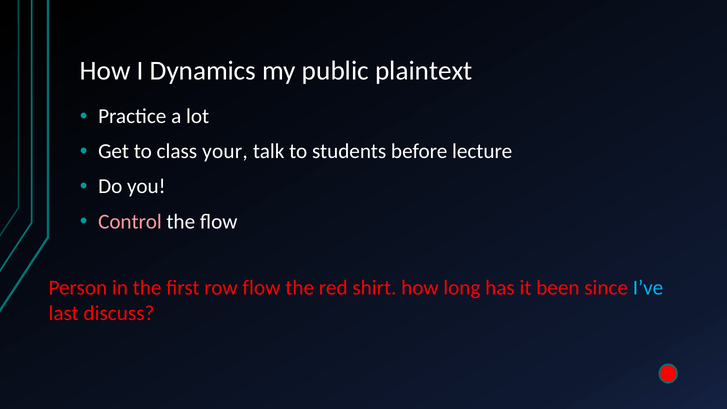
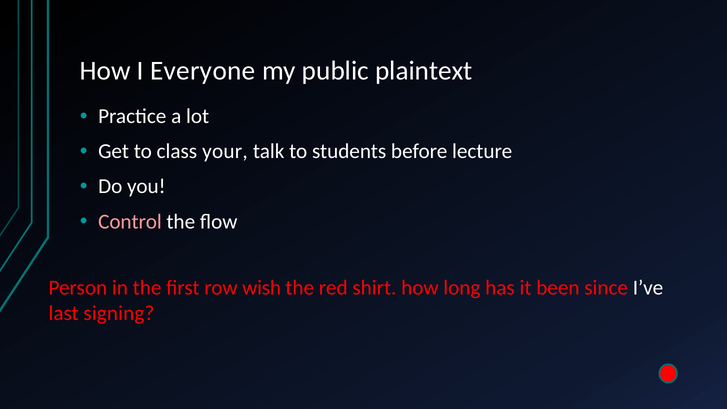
Dynamics: Dynamics -> Everyone (203, 71)
row flow: flow -> wish (262, 288)
I’ve colour: light blue -> white (648, 288)
discuss: discuss -> signing (119, 313)
